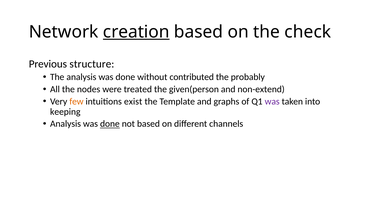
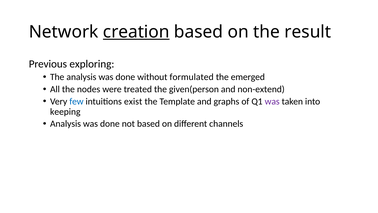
check: check -> result (308, 32)
structure: structure -> exploring (92, 64)
contributed: contributed -> formulated (192, 77)
probably: probably -> emerged (248, 77)
few colour: orange -> blue (76, 101)
done underline: present -> none (110, 124)
